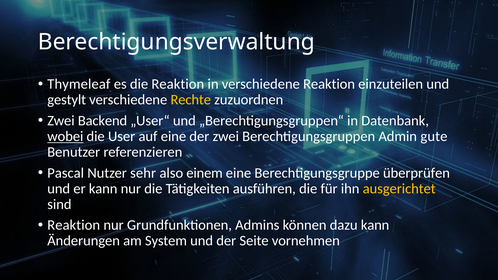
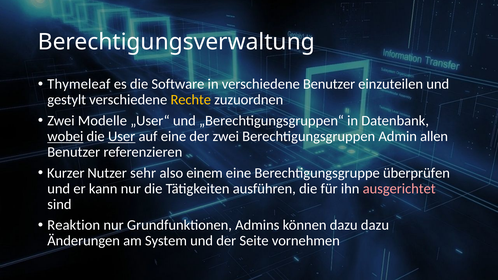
die Reaktion: Reaktion -> Software (178, 84)
verschiedene Reaktion: Reaktion -> Benutzer (329, 84)
Backend: Backend -> Modelle (102, 121)
User underline: none -> present (122, 136)
gute: gute -> allen (434, 136)
Pascal: Pascal -> Kurzer (66, 173)
ausgerichtet colour: yellow -> pink (399, 189)
dazu kann: kann -> dazu (375, 225)
